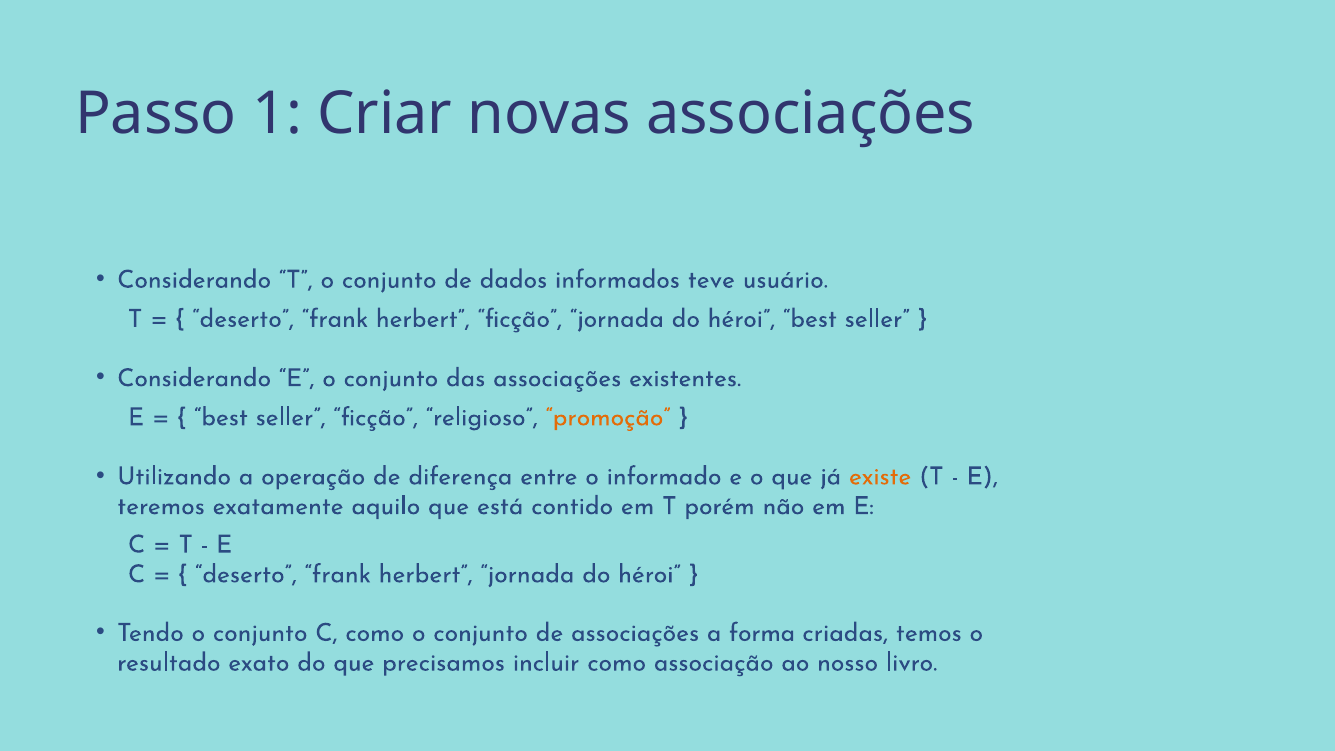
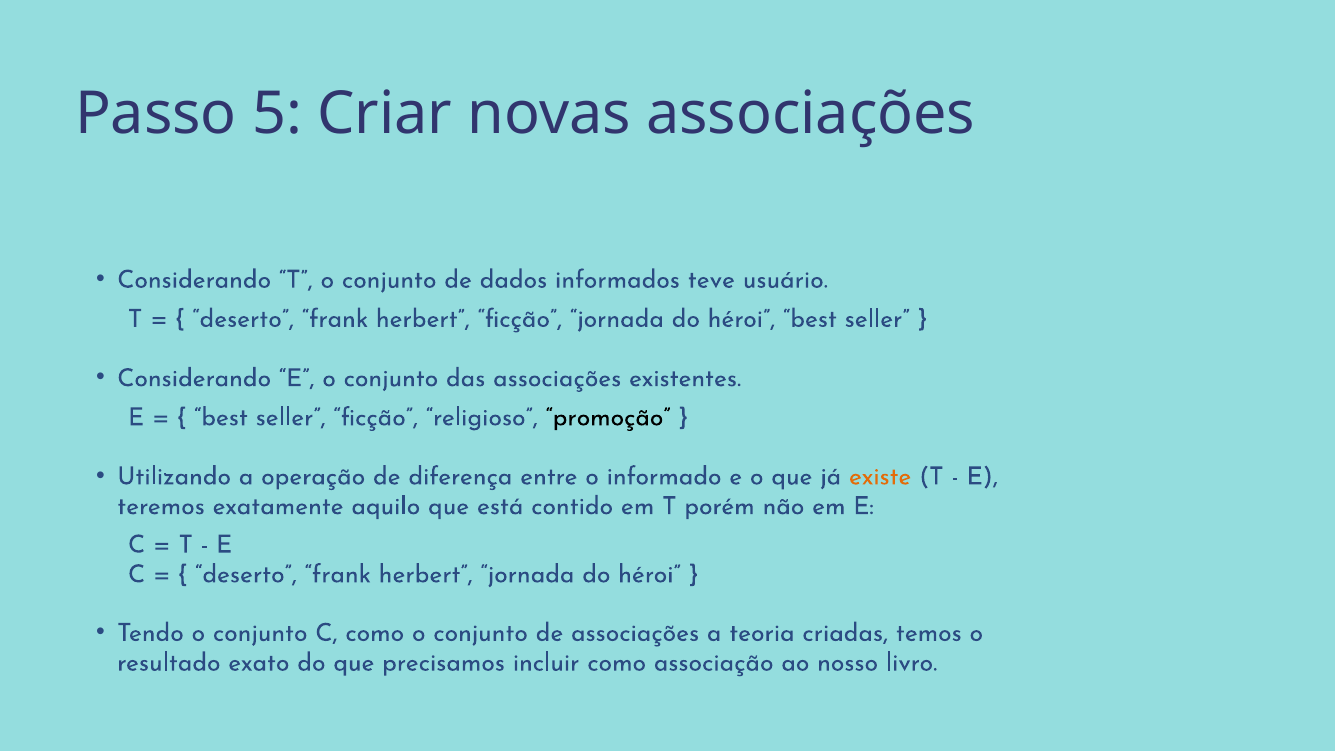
1: 1 -> 5 (277, 113)
promoção colour: orange -> black (608, 417)
forma: forma -> teoria (762, 633)
